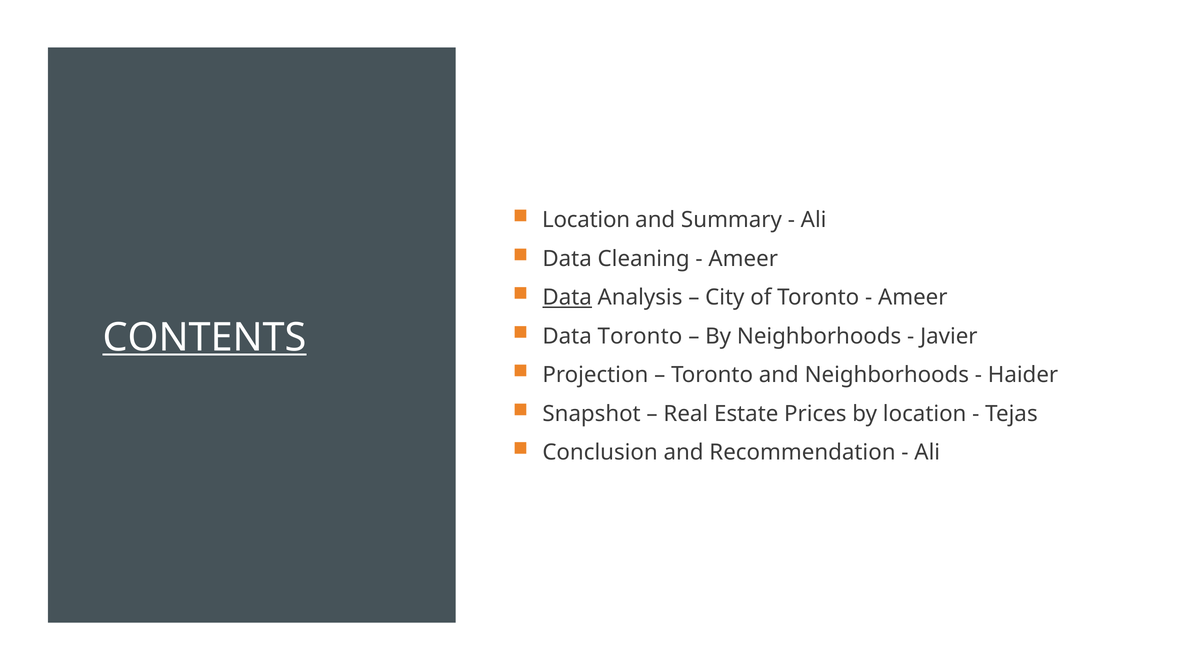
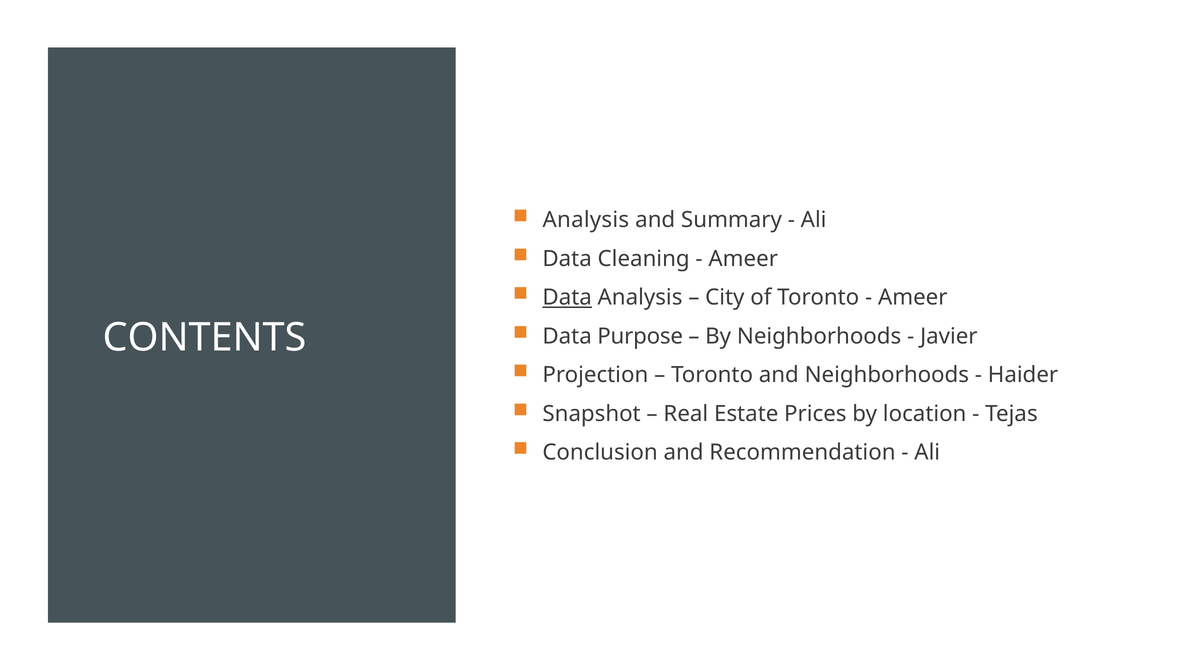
Location: Location -> Analysis (586, 220)
Data Toronto: Toronto -> Purpose (640, 336)
CONTENTS underline: present -> none (205, 337)
